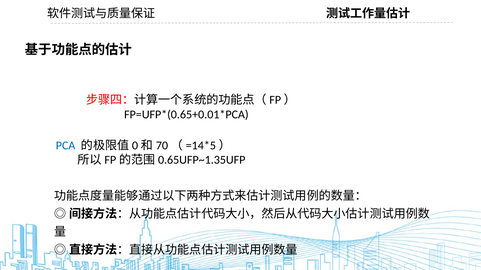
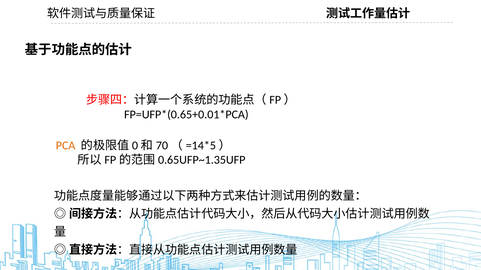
PCA colour: blue -> orange (66, 146)
